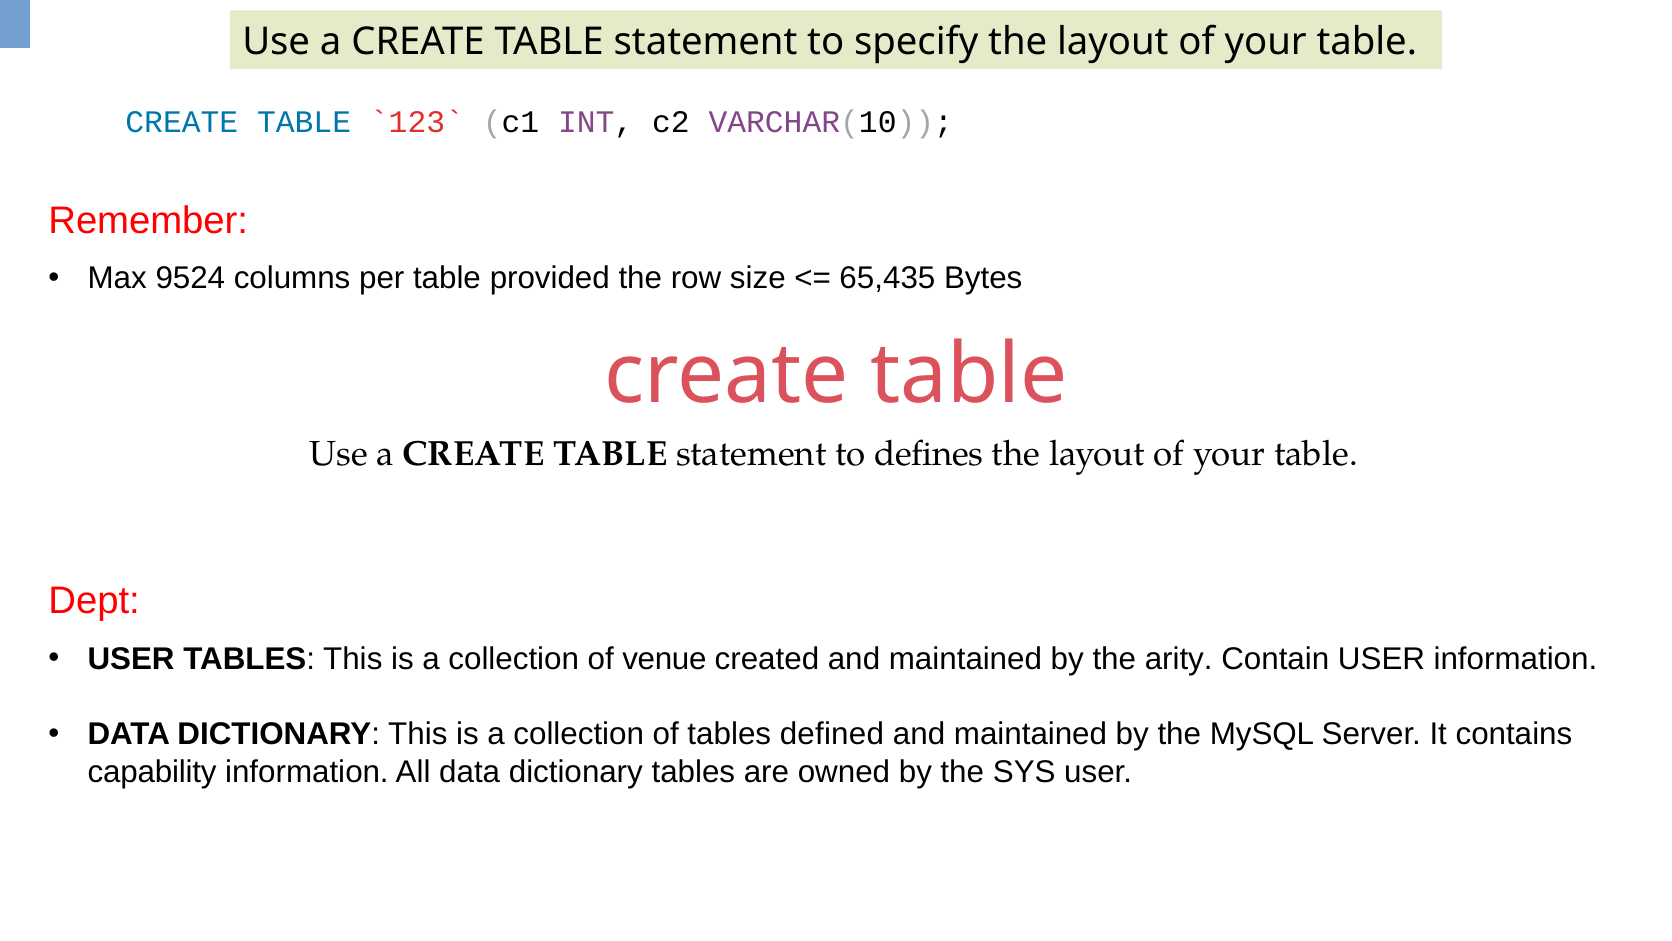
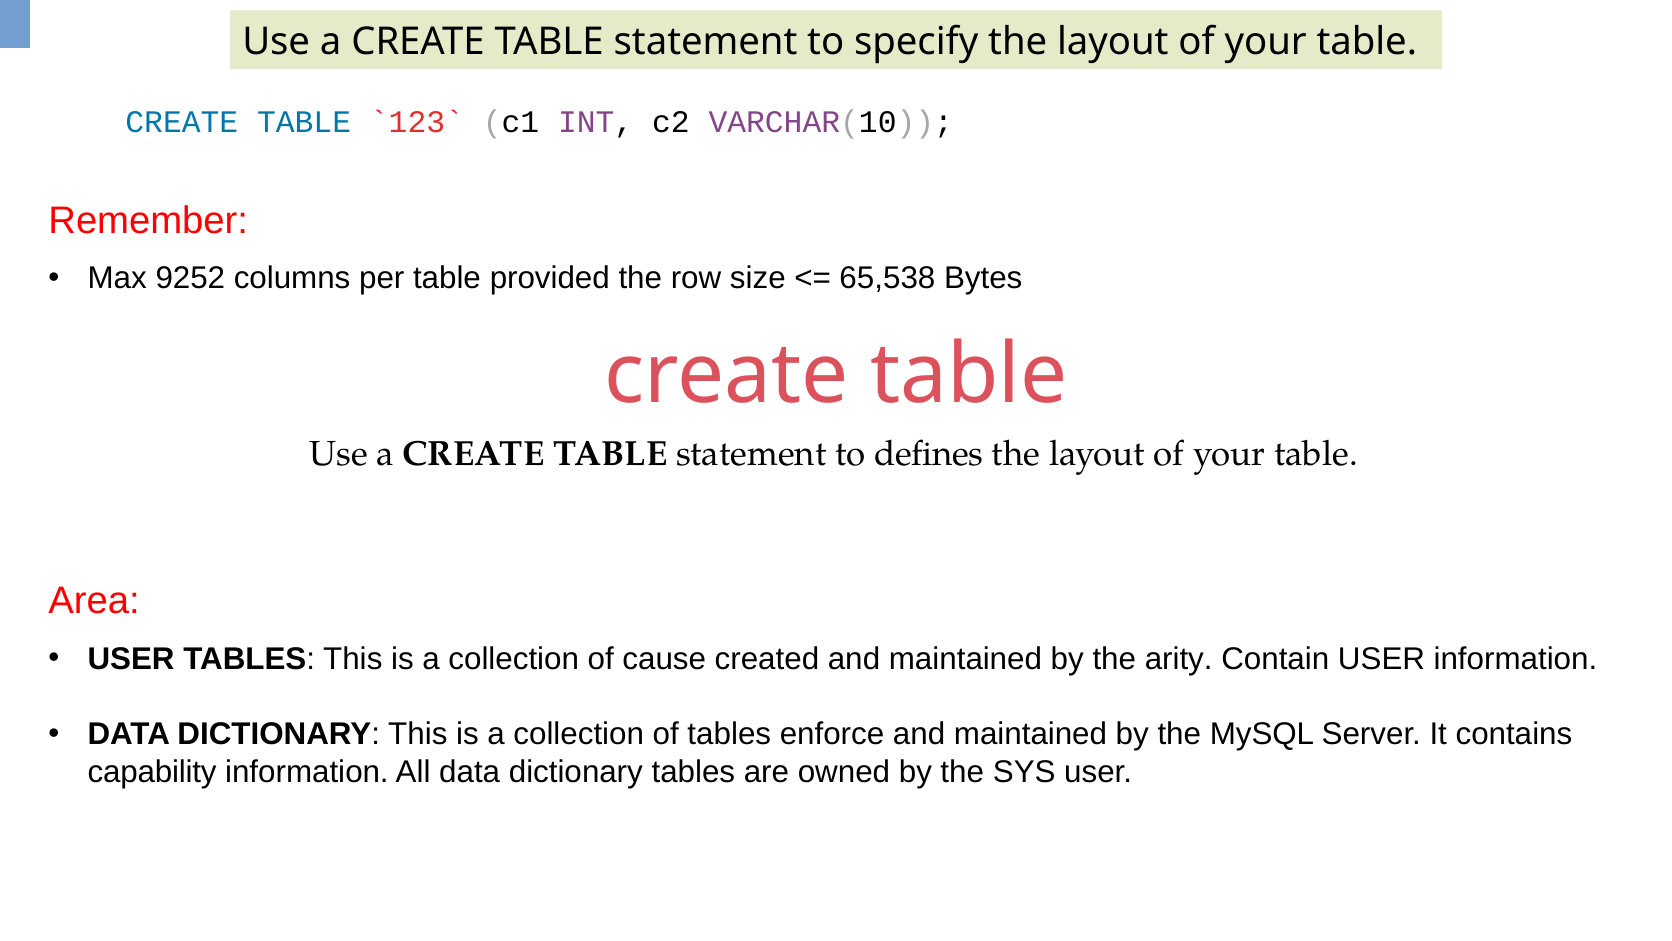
9524: 9524 -> 9252 (190, 278)
65,435: 65,435 -> 65,538 (887, 278)
Dept: Dept -> Area (94, 601)
venue: venue -> cause (664, 659)
defined: defined -> enforce (832, 734)
